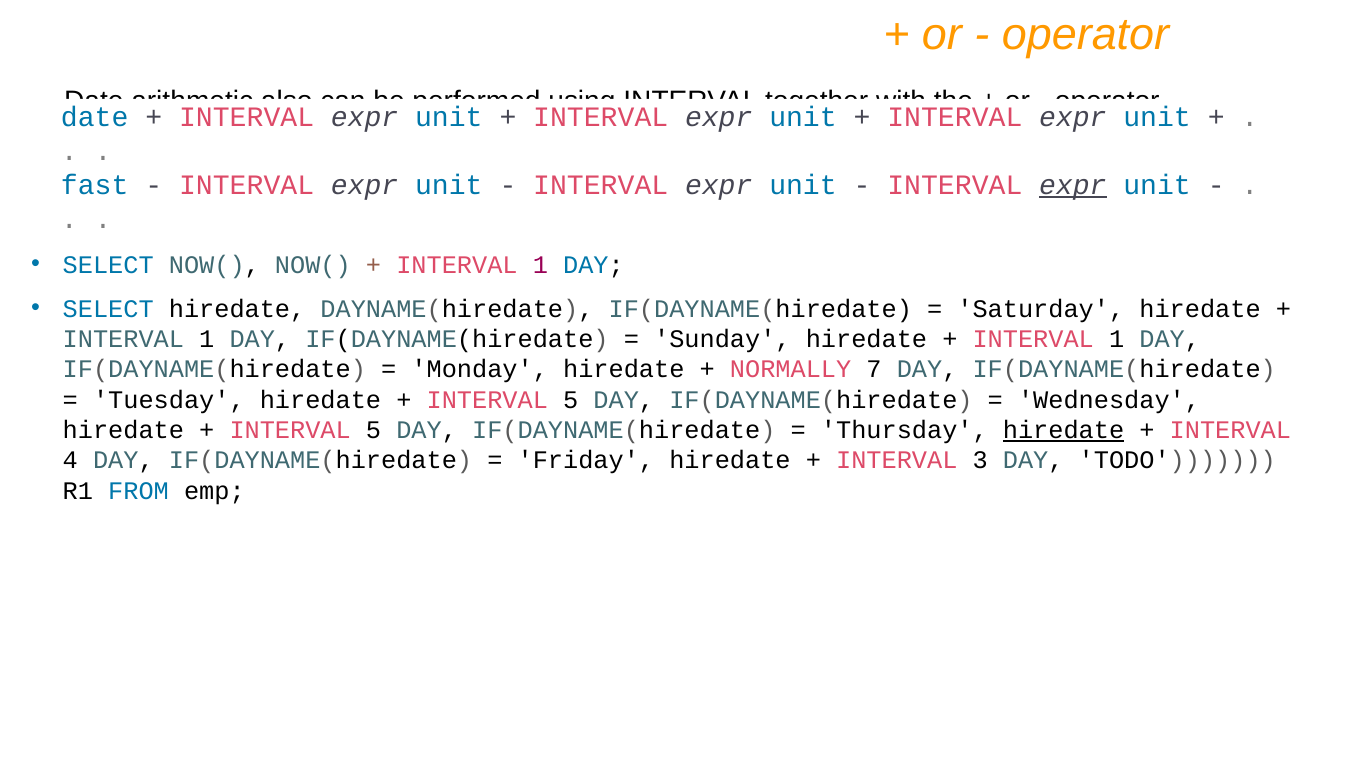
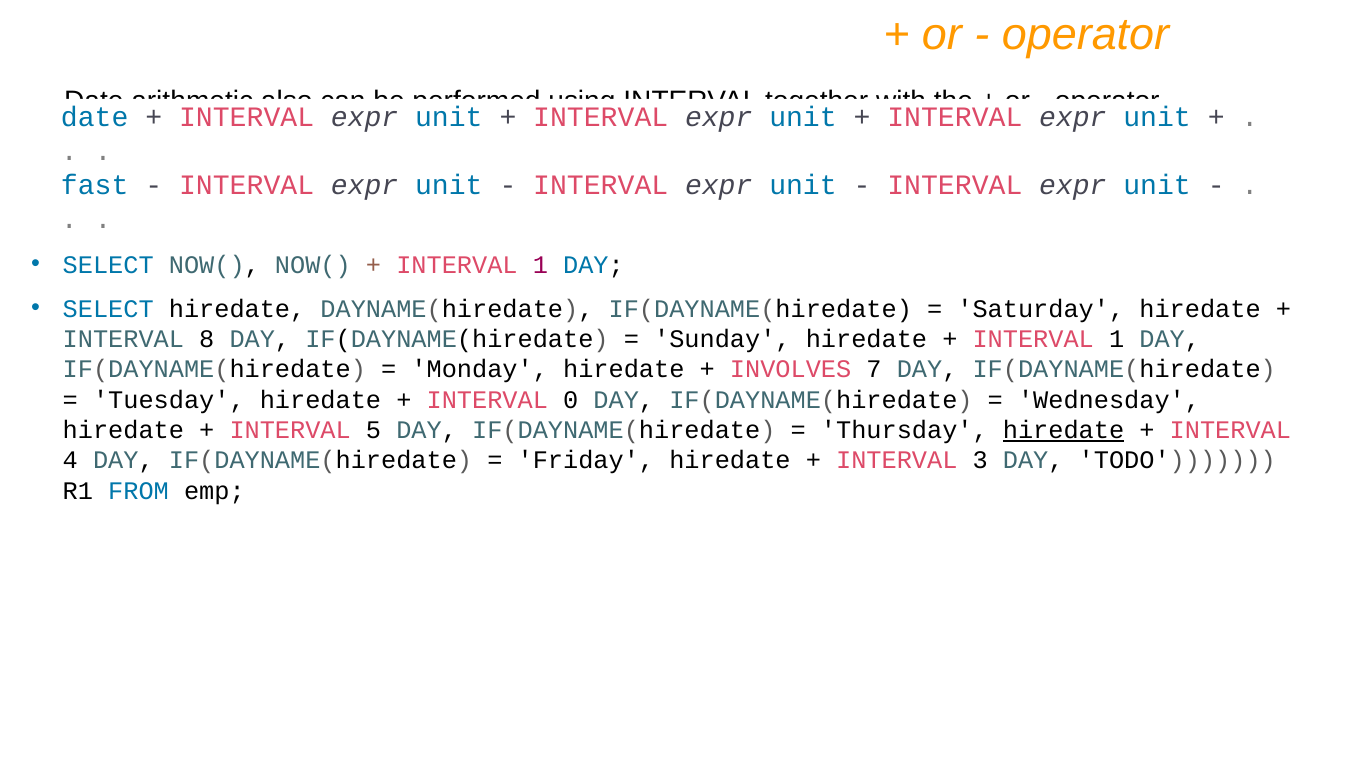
expr underline: present -> none (1073, 185)
1: 1 -> 8 (207, 339)
NORMALLY: NORMALLY -> INVOLVES (791, 370)
5: 5 -> 0 (571, 400)
